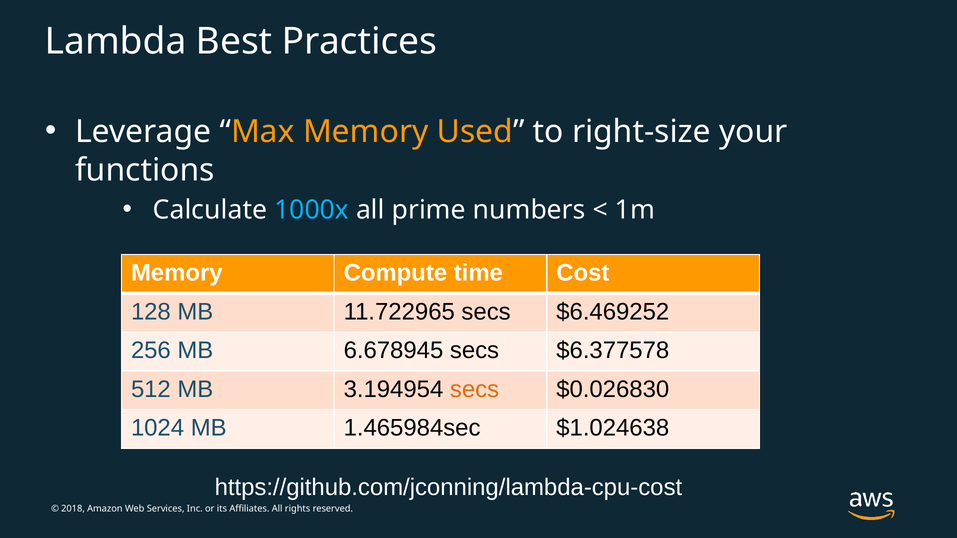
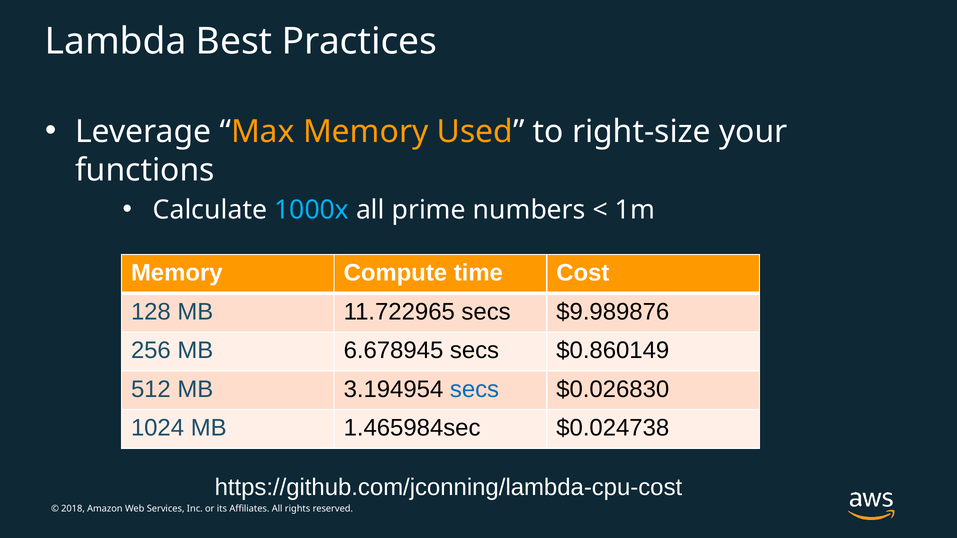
$6.469252: $6.469252 -> $9.989876 (613, 312)
$6.377578: $6.377578 -> $0.860149 (613, 351)
secs colour: orange -> blue (475, 390)
$1.024638: $1.024638 -> $0.024738 (613, 428)
